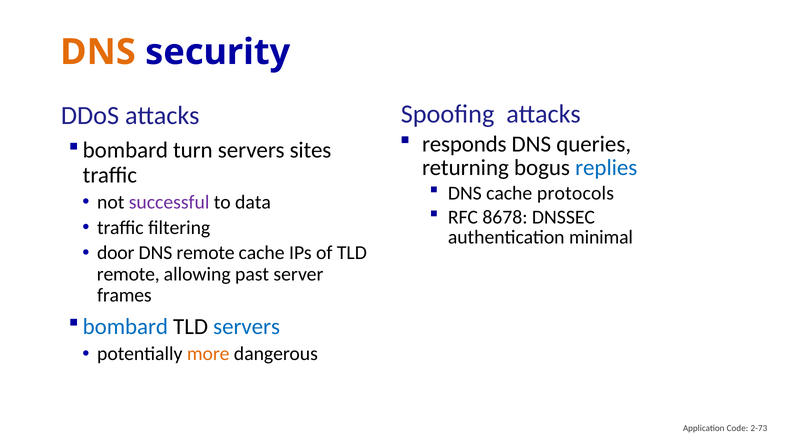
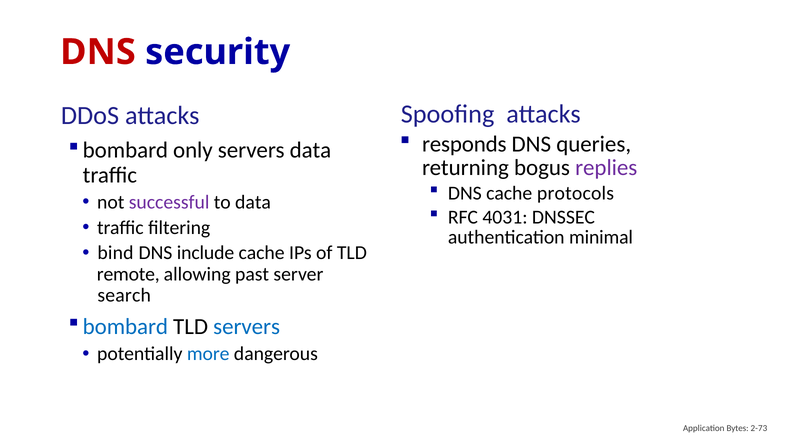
DNS colour: orange -> red (98, 52)
turn: turn -> only (193, 150)
servers sites: sites -> data (310, 150)
replies colour: blue -> purple (606, 168)
8678: 8678 -> 4031 (505, 217)
door: door -> bind (116, 253)
DNS remote: remote -> include (206, 253)
frames: frames -> search (124, 296)
more colour: orange -> blue (208, 354)
Code: Code -> Bytes (738, 429)
